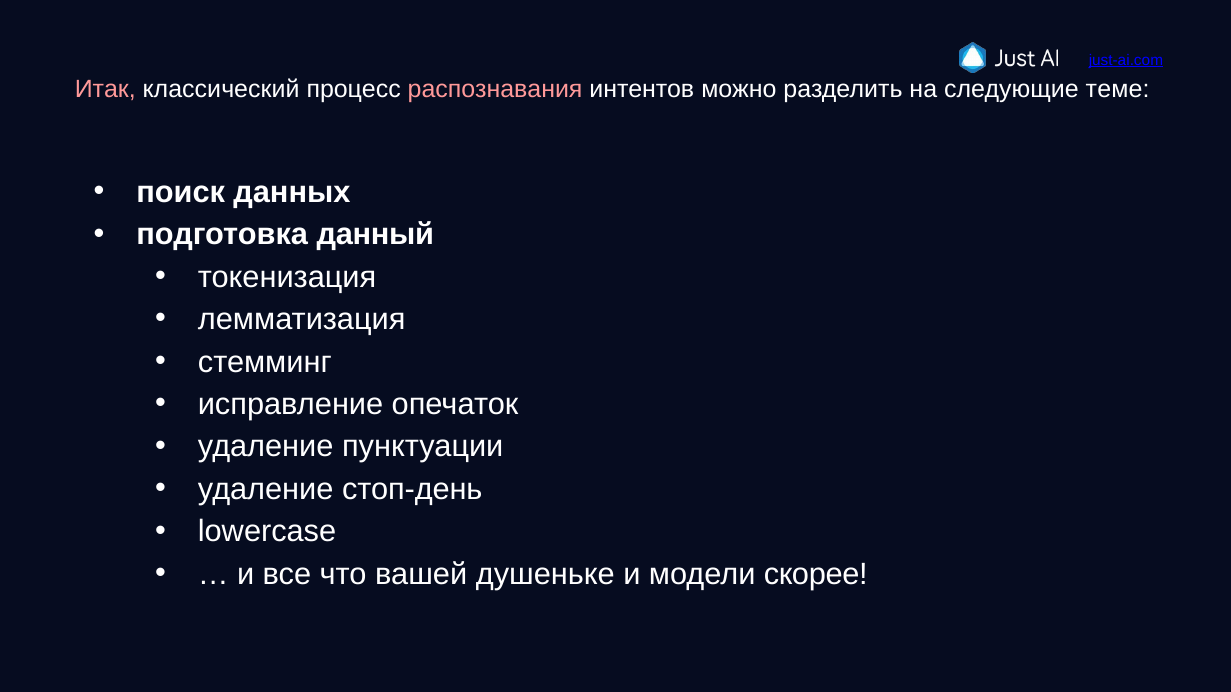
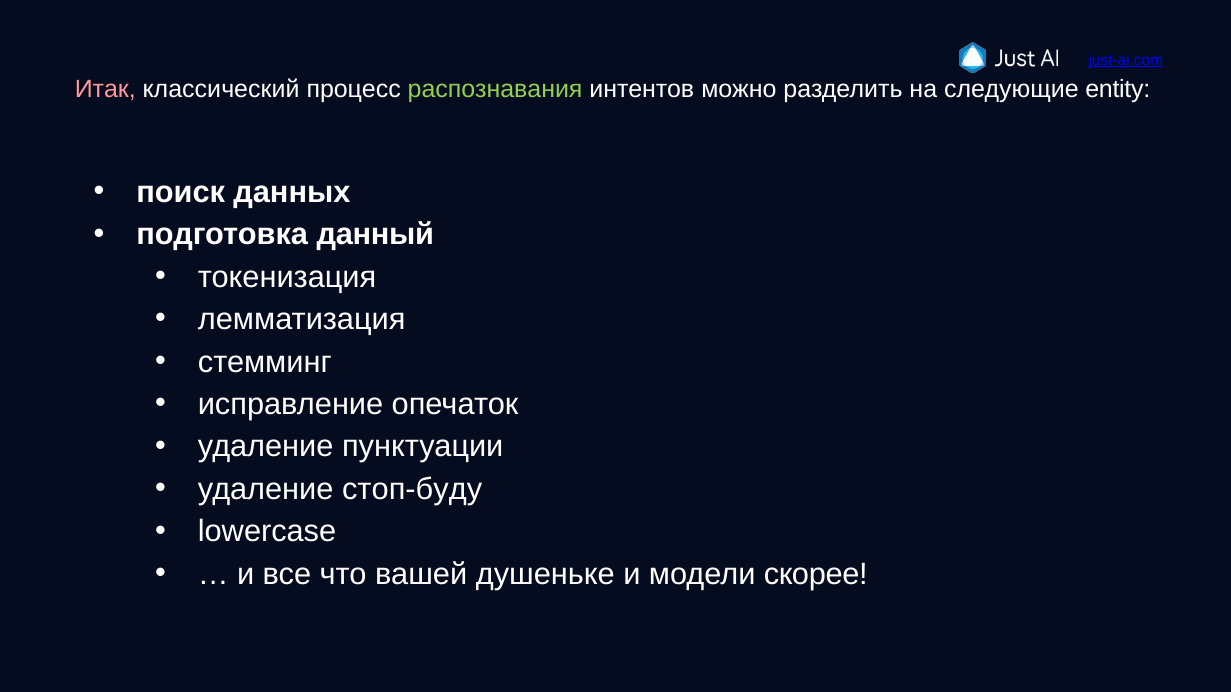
распознавания colour: pink -> light green (495, 89)
теме: теме -> entity (1118, 89)
стоп-день: стоп-день -> стоп-буду (412, 490)
